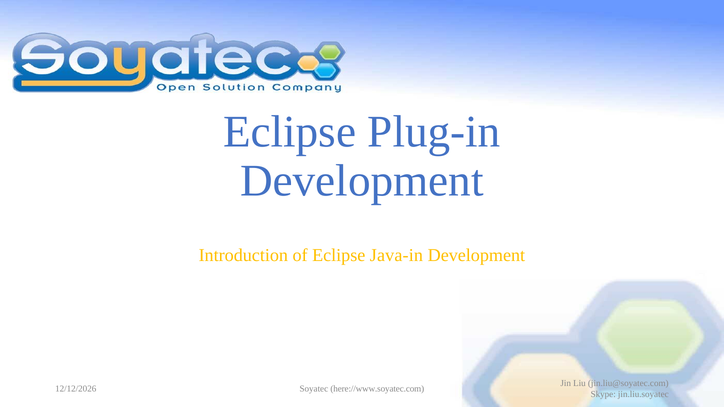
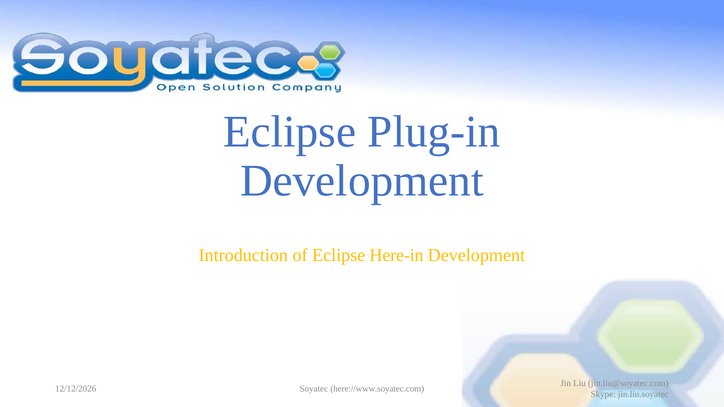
Java-in: Java-in -> Here-in (397, 256)
